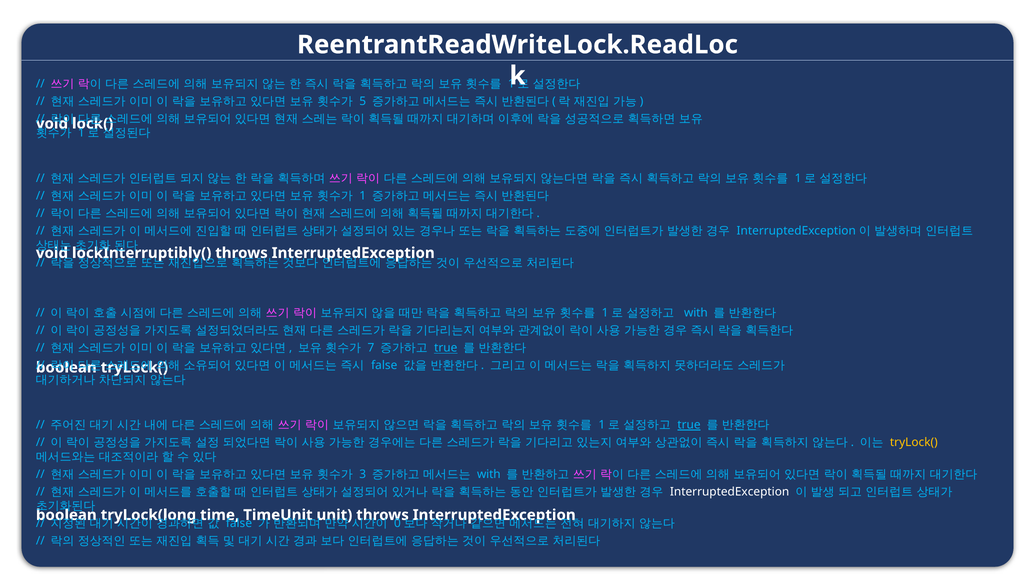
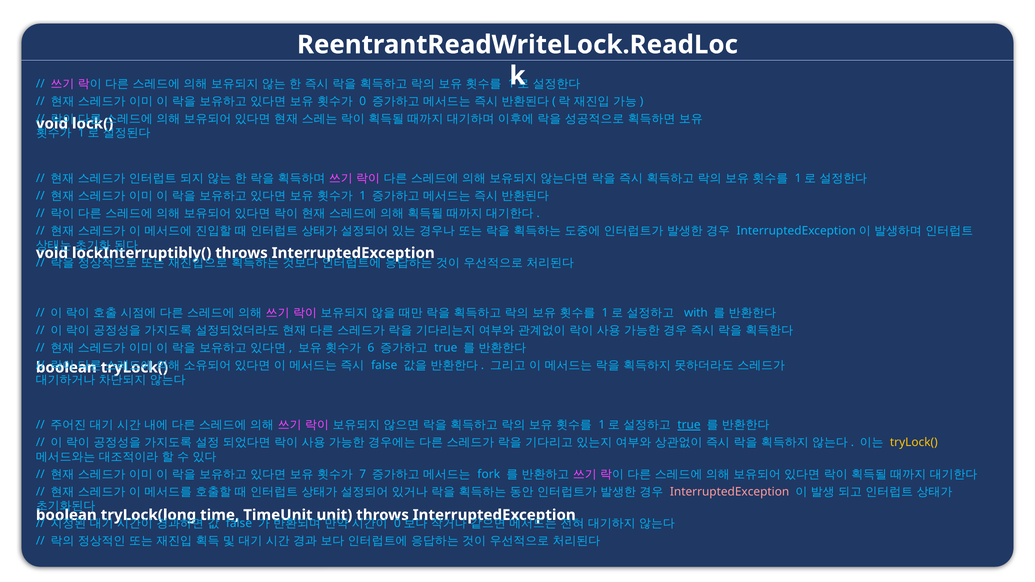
5: 5 -> 0 (363, 101)
7: 7 -> 6 (371, 348)
true underline: present -> none (446, 348)
3: 3 -> 7 (363, 474)
with: with -> fork (489, 474)
InterruptedException colour: white -> pink (730, 492)
